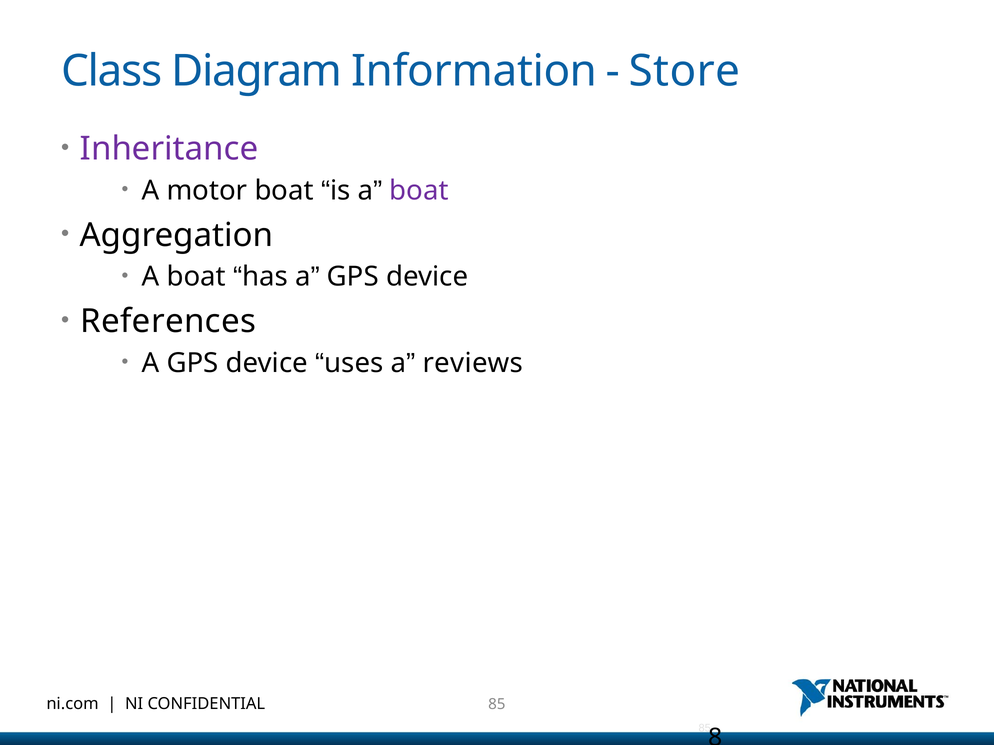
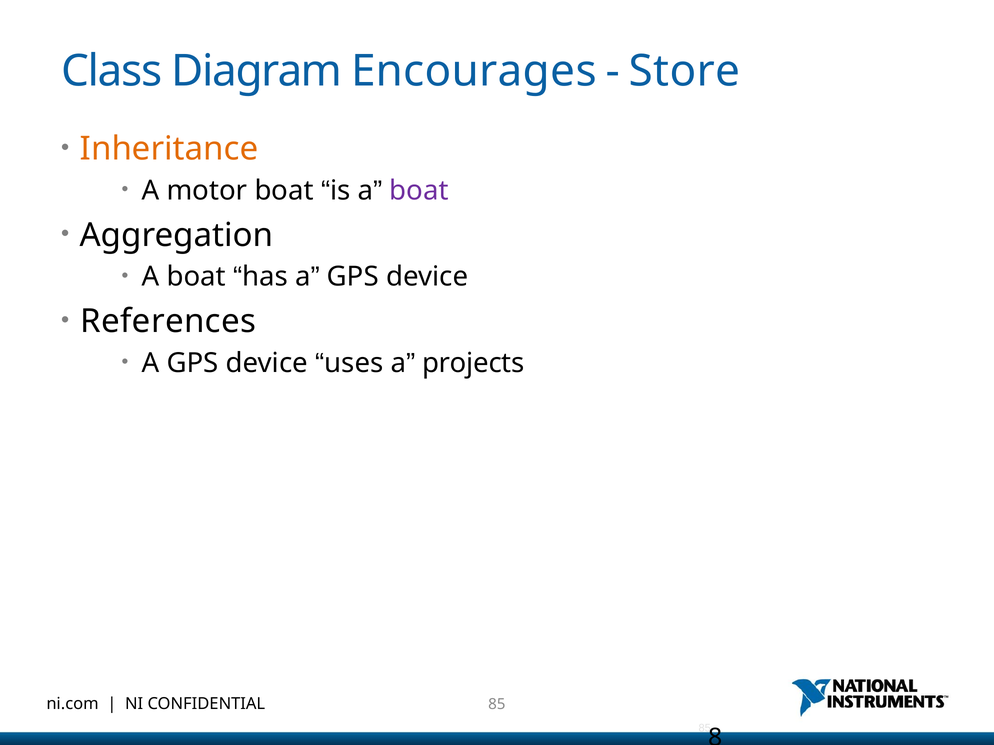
Information: Information -> Encourages (474, 71)
Inheritance colour: purple -> orange (169, 149)
reviews: reviews -> projects (473, 363)
